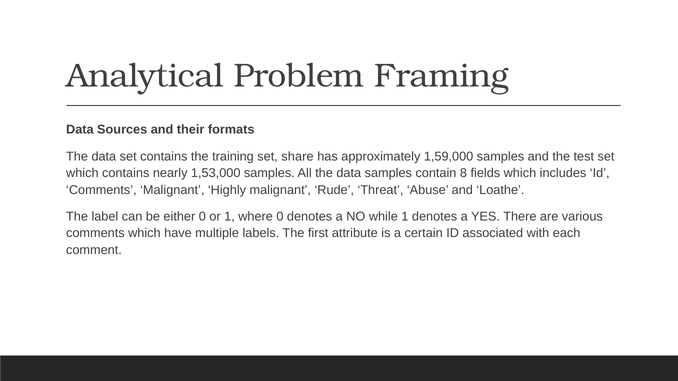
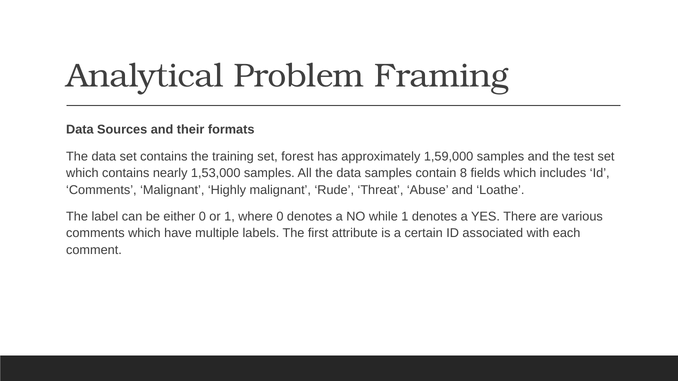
share: share -> forest (298, 156)
